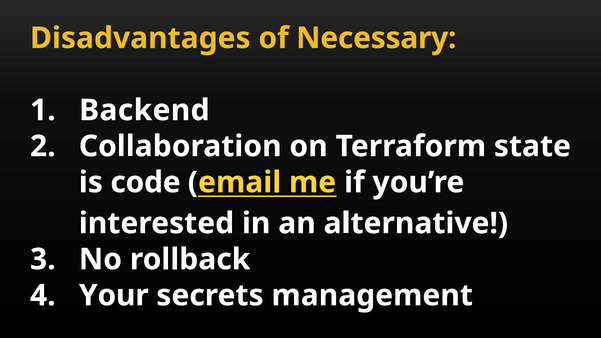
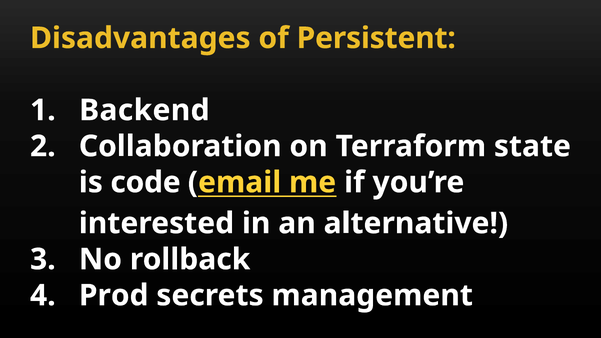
Necessary: Necessary -> Persistent (376, 38)
Your: Your -> Prod (114, 295)
